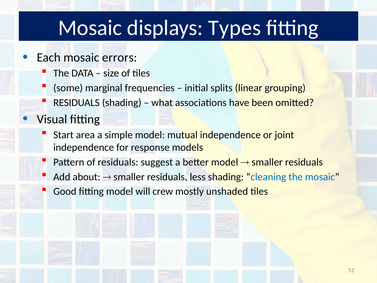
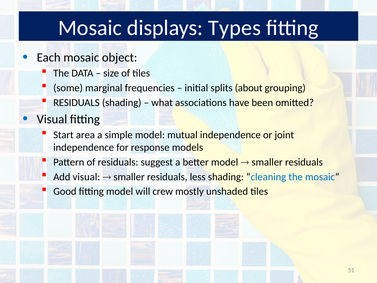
errors: errors -> object (120, 57)
linear: linear -> about (249, 88)
Add about: about -> visual (86, 177)
